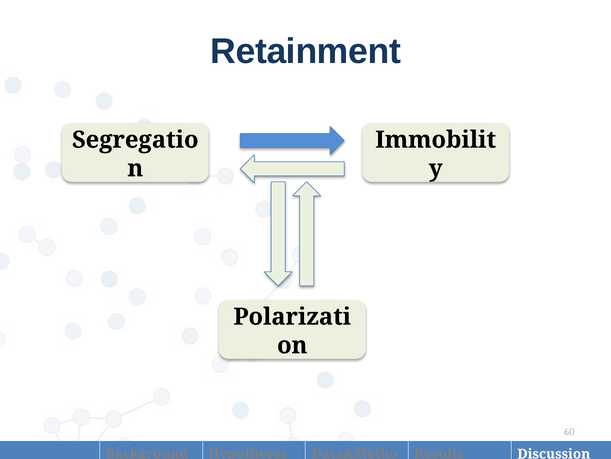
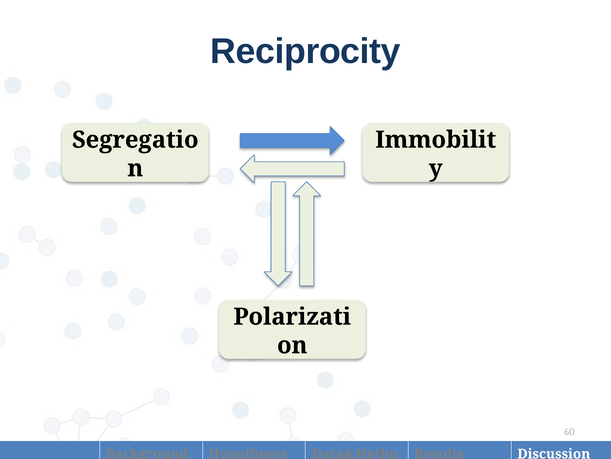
Retainment: Retainment -> Reciprocity (306, 51)
